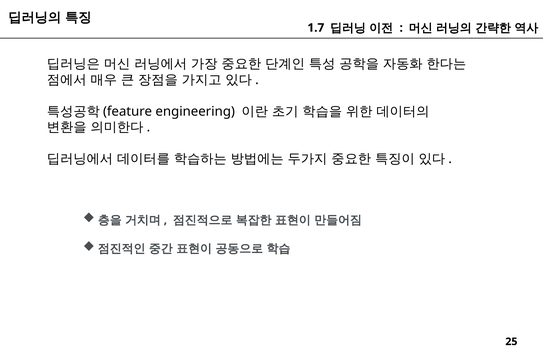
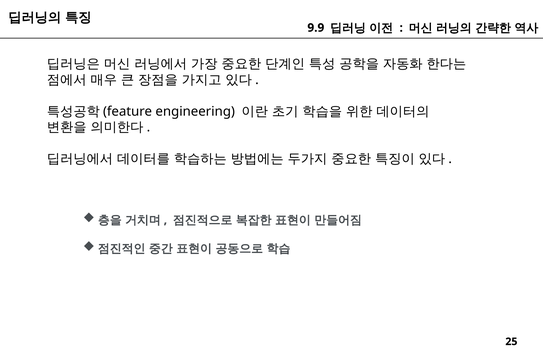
1.7: 1.7 -> 9.9 (316, 28)
